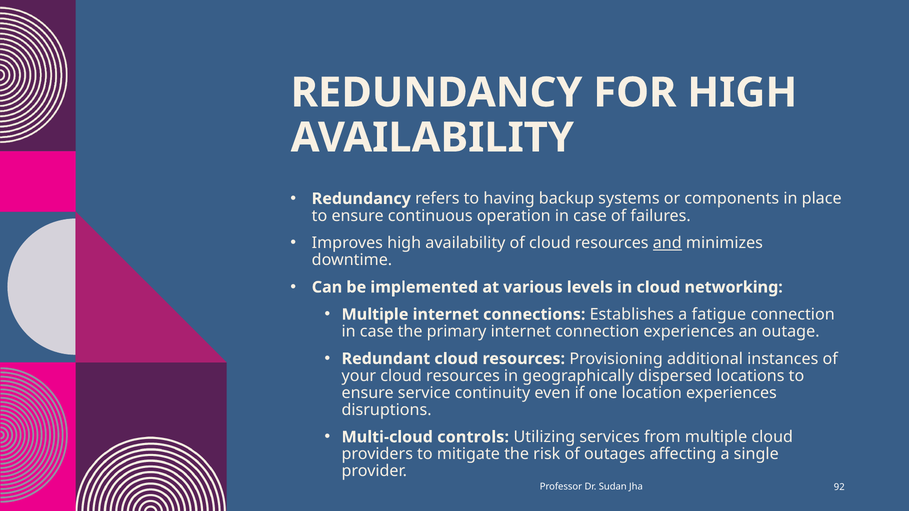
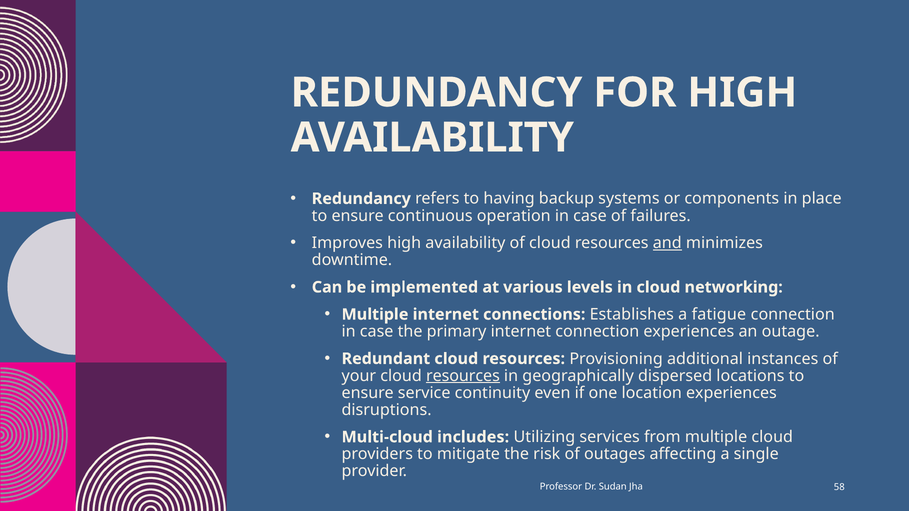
resources underline: none -> present (463, 376)
controls: controls -> includes (473, 437)
92: 92 -> 58 (839, 487)
